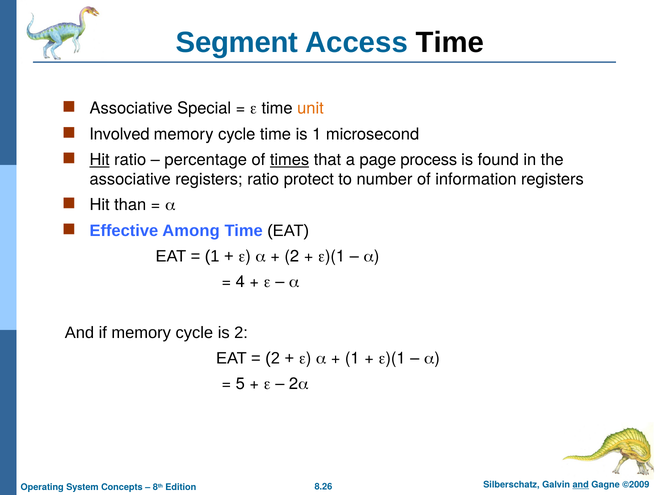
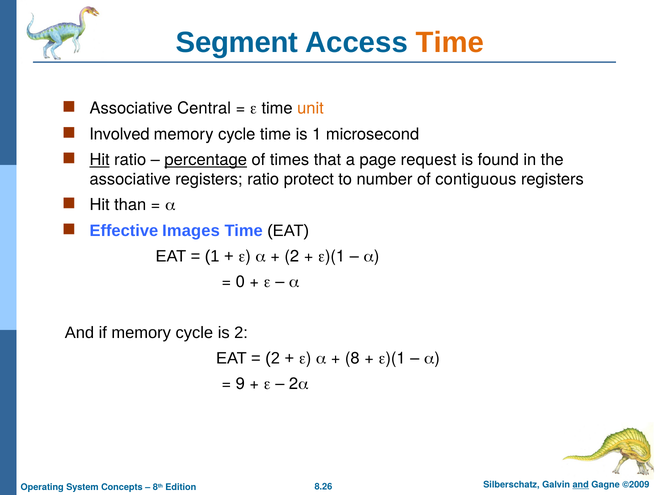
Time colour: black -> orange (450, 43)
Special: Special -> Central (204, 109)
percentage underline: none -> present (206, 160)
times underline: present -> none (290, 160)
process: process -> request (429, 160)
information: information -> contiguous (476, 179)
Among: Among -> Images (191, 231)
4: 4 -> 0 (240, 282)
1: 1 -> 8 (352, 358)
5: 5 -> 9 (240, 384)
